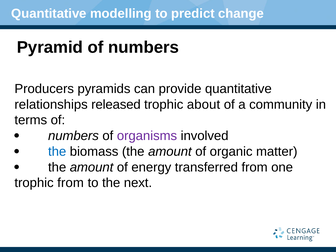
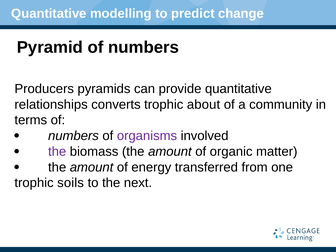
released: released -> converts (116, 104)
the colour: blue -> purple (57, 152)
trophic from: from -> soils (71, 183)
